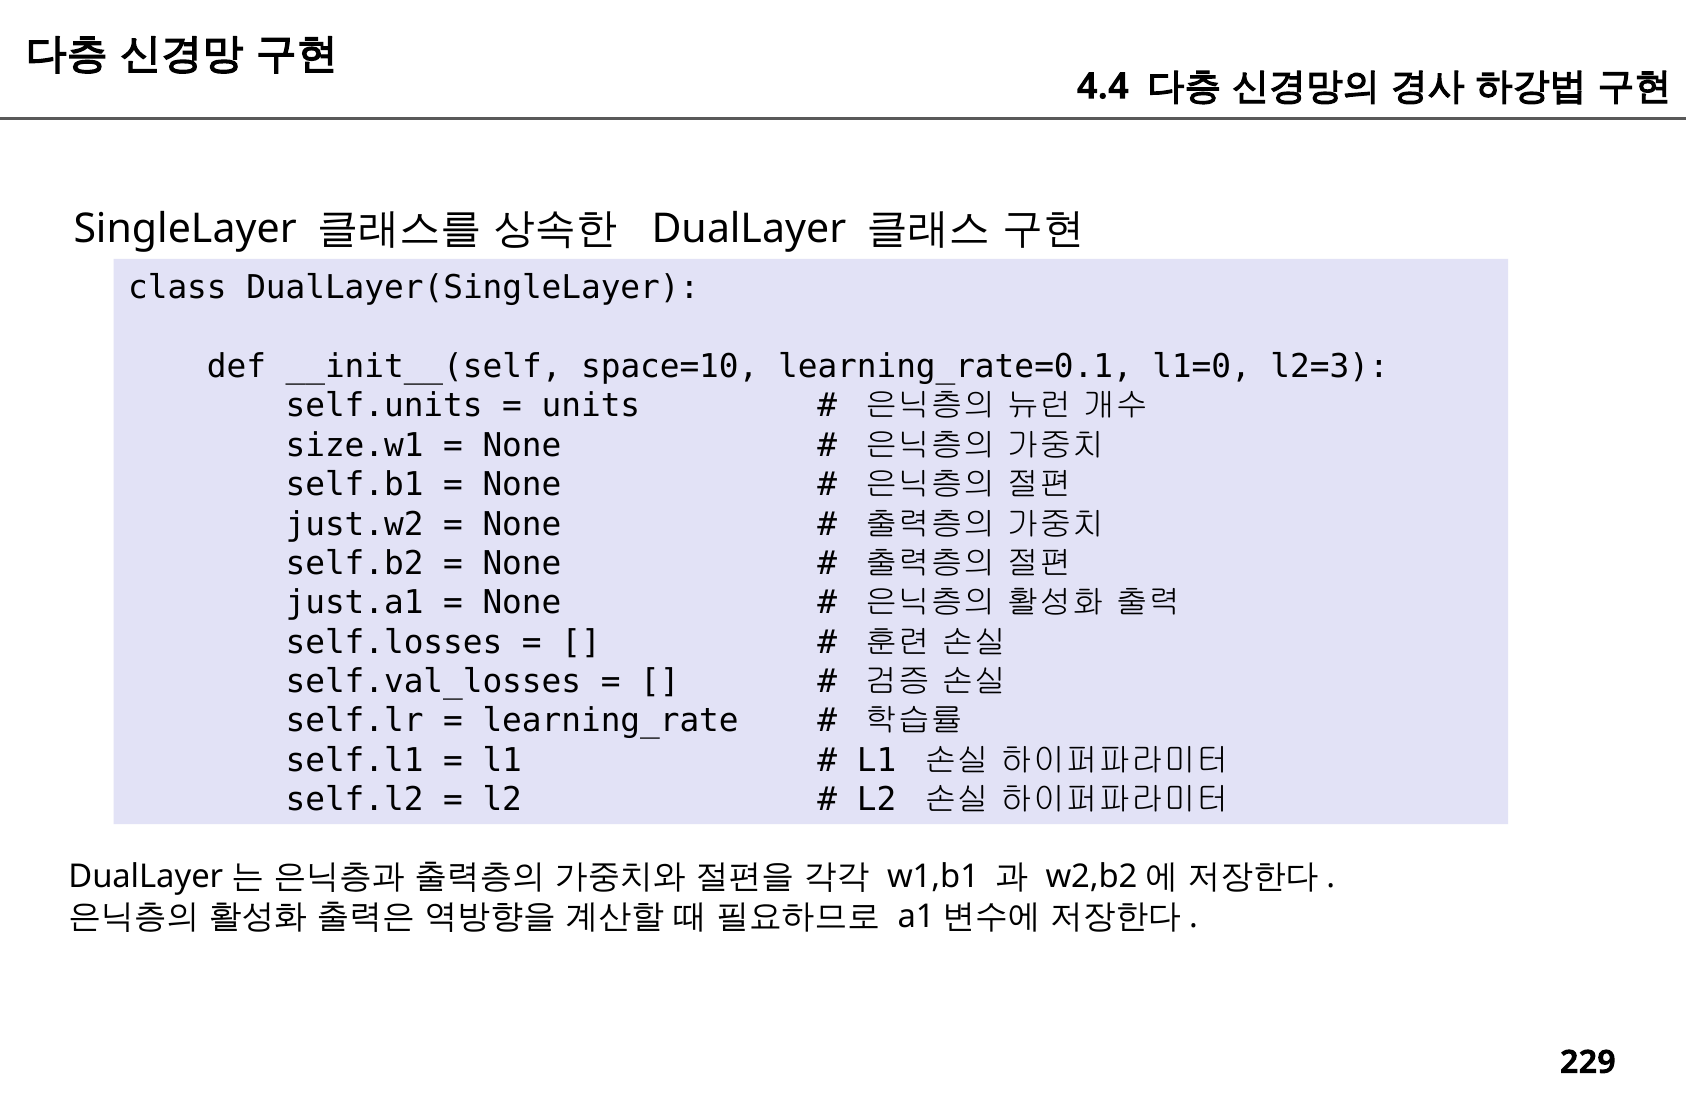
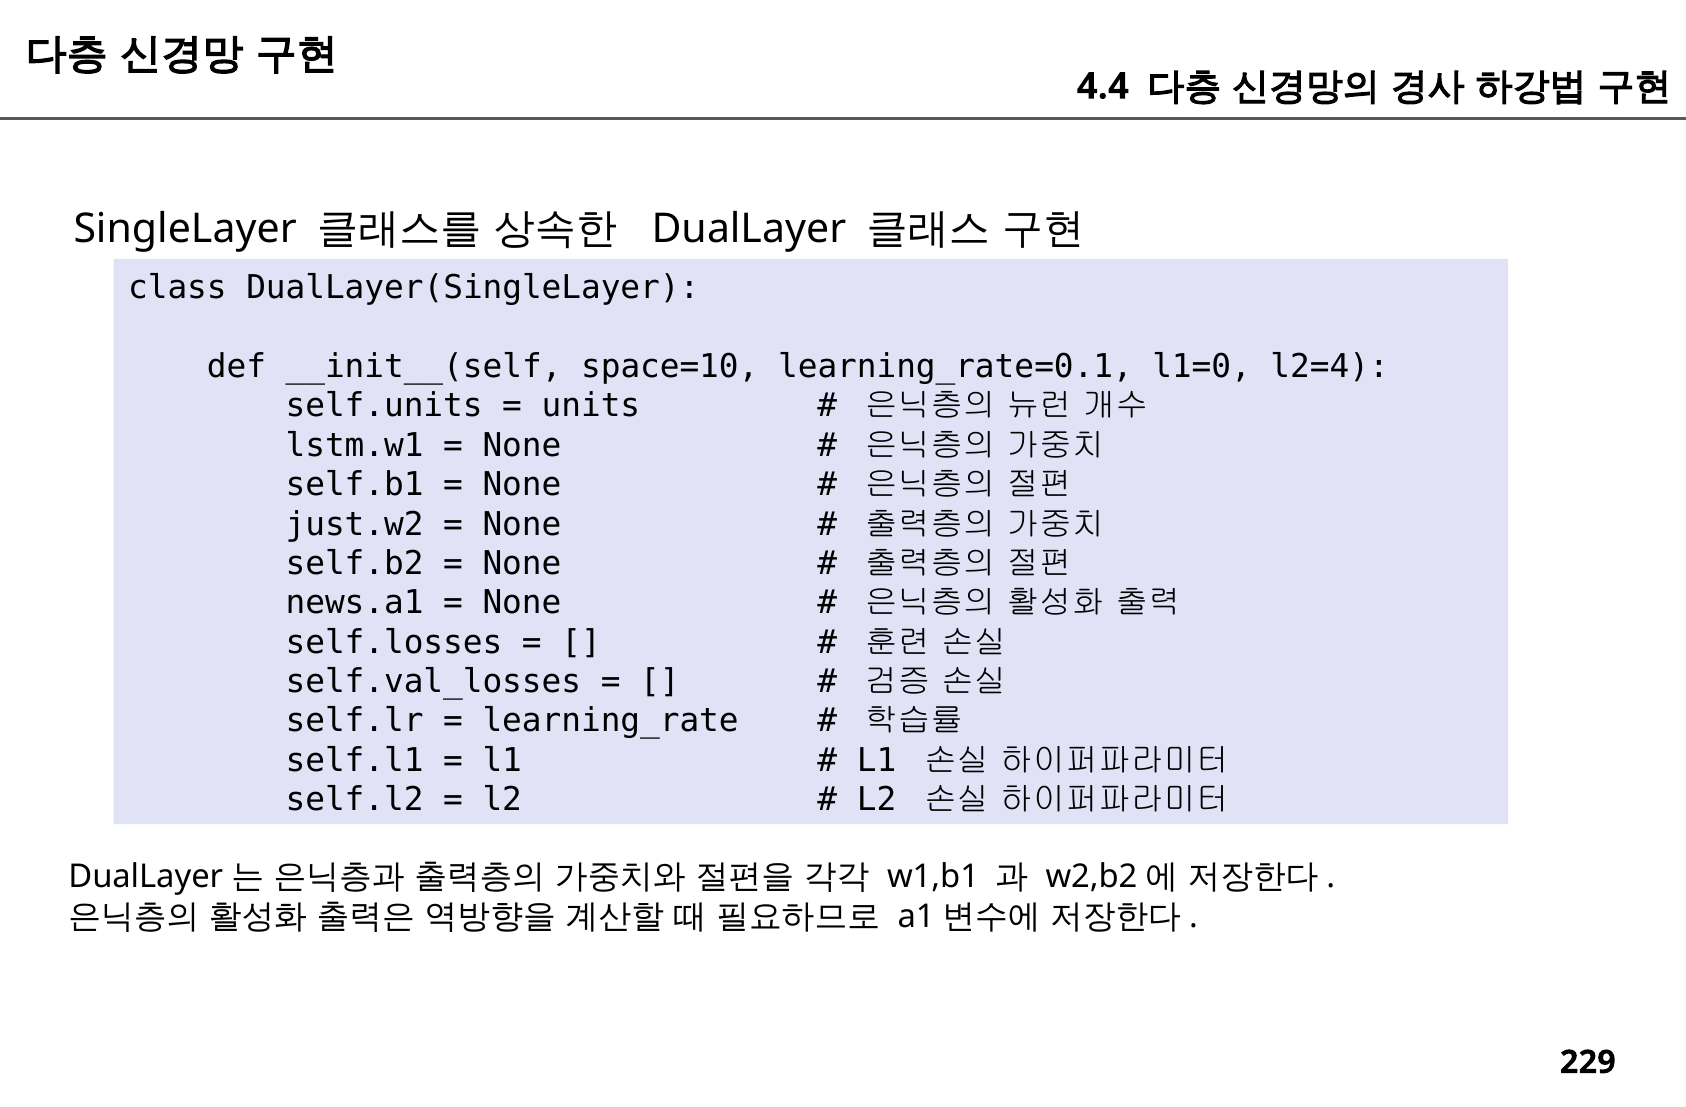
l2=3: l2=3 -> l2=4 (1330, 367)
size.w1: size.w1 -> lstm.w1 (355, 446)
just.a1: just.a1 -> news.a1 (355, 603)
